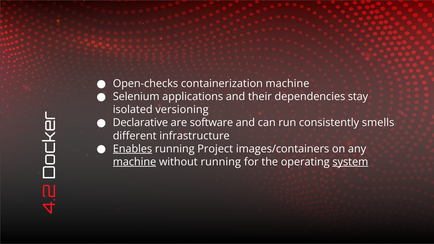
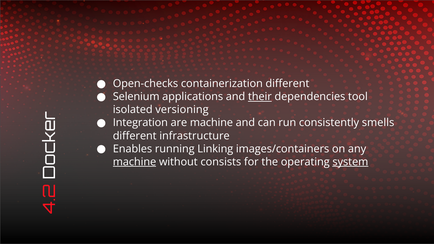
containerization machine: machine -> different (287, 84)
their underline: none -> present (260, 97)
stay: stay -> tool (358, 97)
Declarative: Declarative -> Integration (140, 123)
are software: software -> machine (211, 123)
Enables underline: present -> none (132, 149)
Project: Project -> Linking (215, 149)
without running: running -> consists (221, 162)
